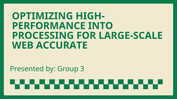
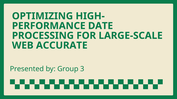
INTO: INTO -> DATE (101, 26)
